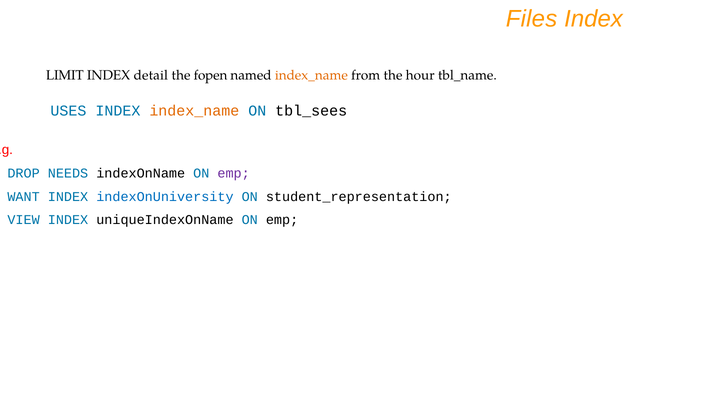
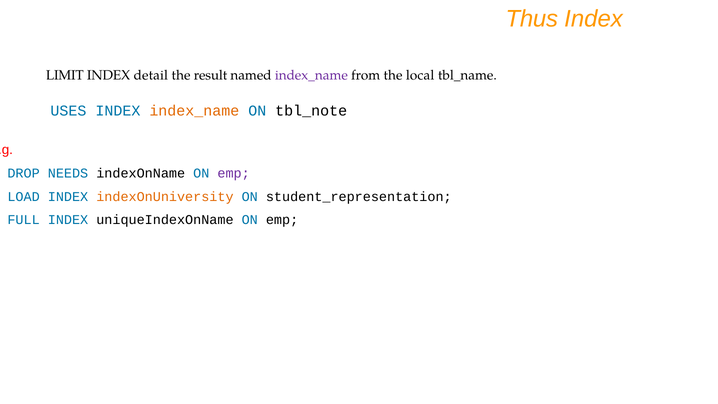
Files: Files -> Thus (532, 19)
fopen: fopen -> result (210, 75)
index_name colour: orange -> purple (311, 75)
hour: hour -> local (420, 75)
tbl_sees: tbl_sees -> tbl_note (311, 111)
WANT: WANT -> LOAD (24, 197)
indexOnUniversity colour: blue -> orange (165, 197)
VIEW: VIEW -> FULL (24, 220)
